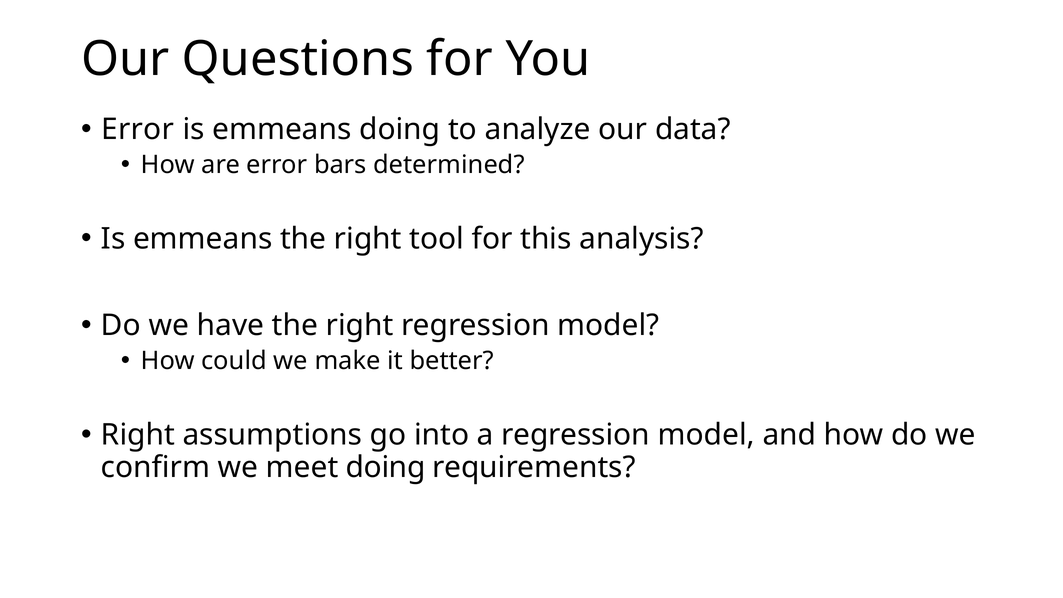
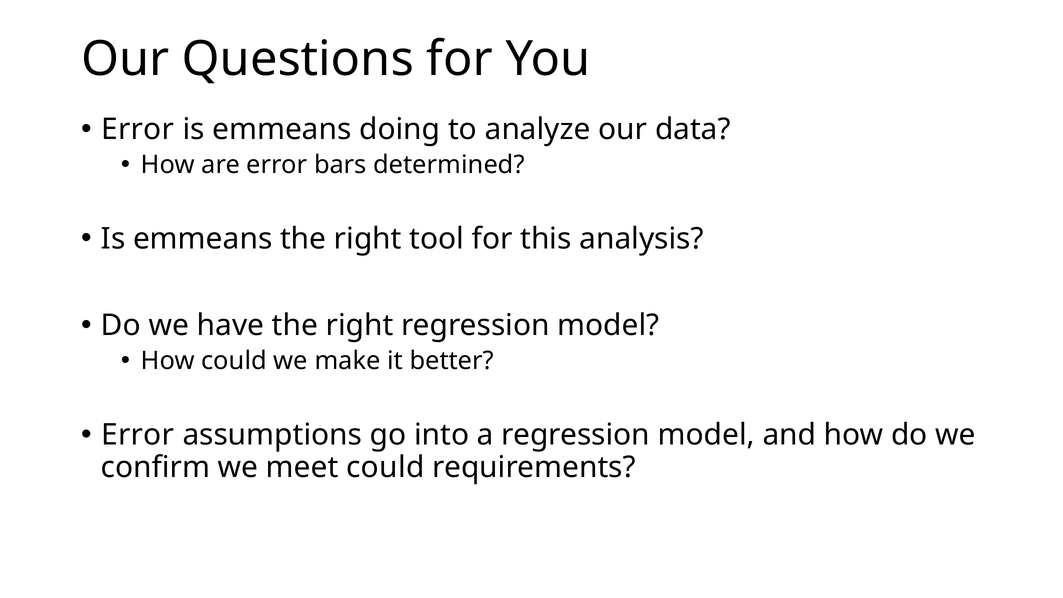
Right: Right -> Error (138, 435)
meet doing: doing -> could (385, 467)
